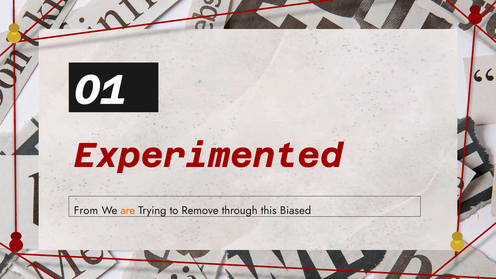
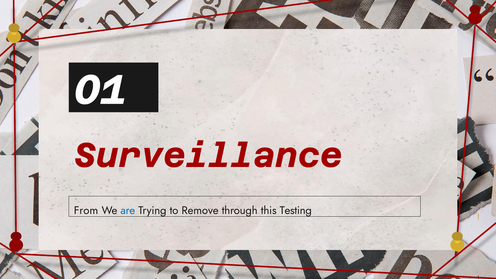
Experimented: Experimented -> Surveillance (208, 156)
are colour: orange -> blue (128, 210)
Biased: Biased -> Testing (296, 210)
